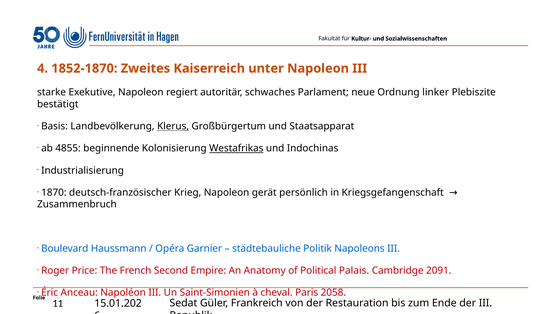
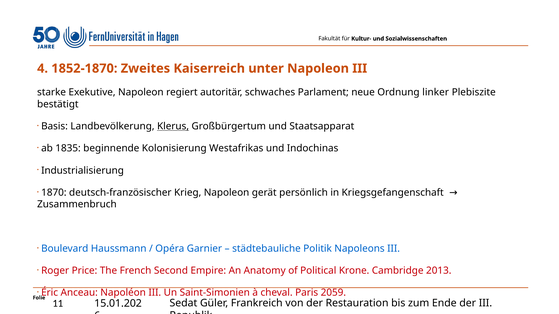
4855: 4855 -> 1835 (68, 149)
Westafrikas underline: present -> none (236, 149)
Palais: Palais -> Krone (354, 271)
2091: 2091 -> 2013 (439, 271)
2058: 2058 -> 2059 (333, 293)
